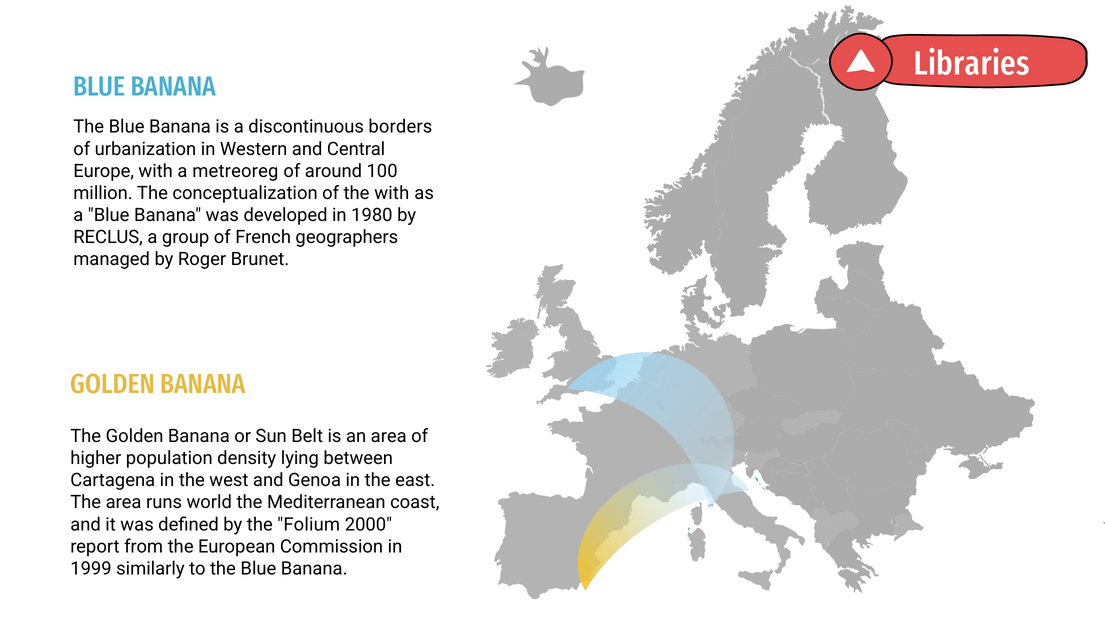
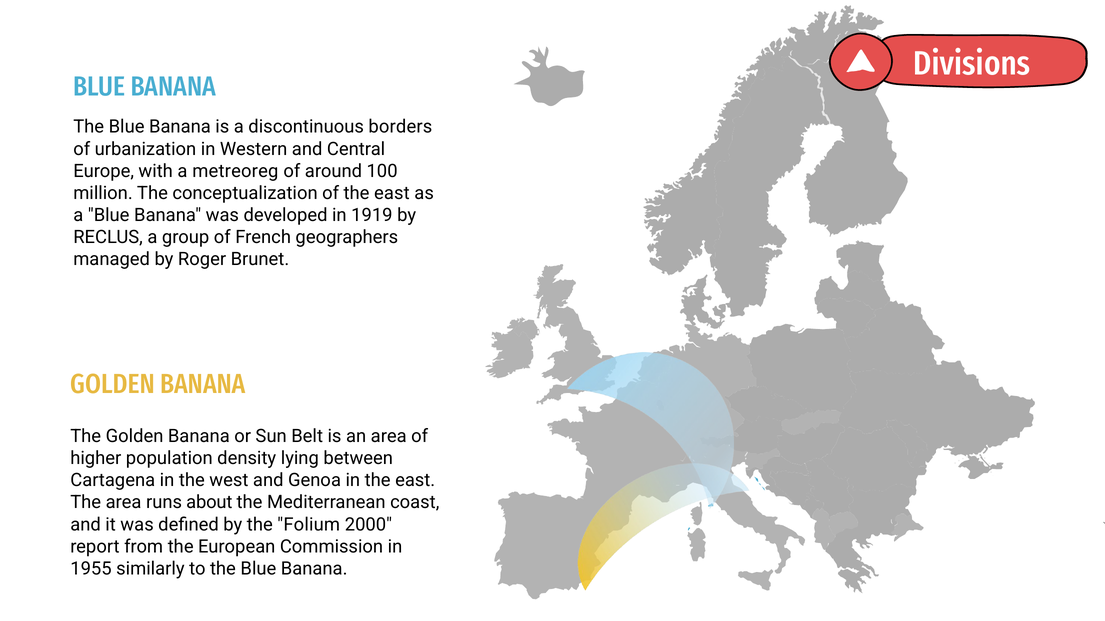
Libraries: Libraries -> Divisions (972, 63)
of the with: with -> east (392, 193)
1980: 1980 -> 1919 (372, 215)
world: world -> about (209, 503)
1999: 1999 -> 1955 (91, 569)
